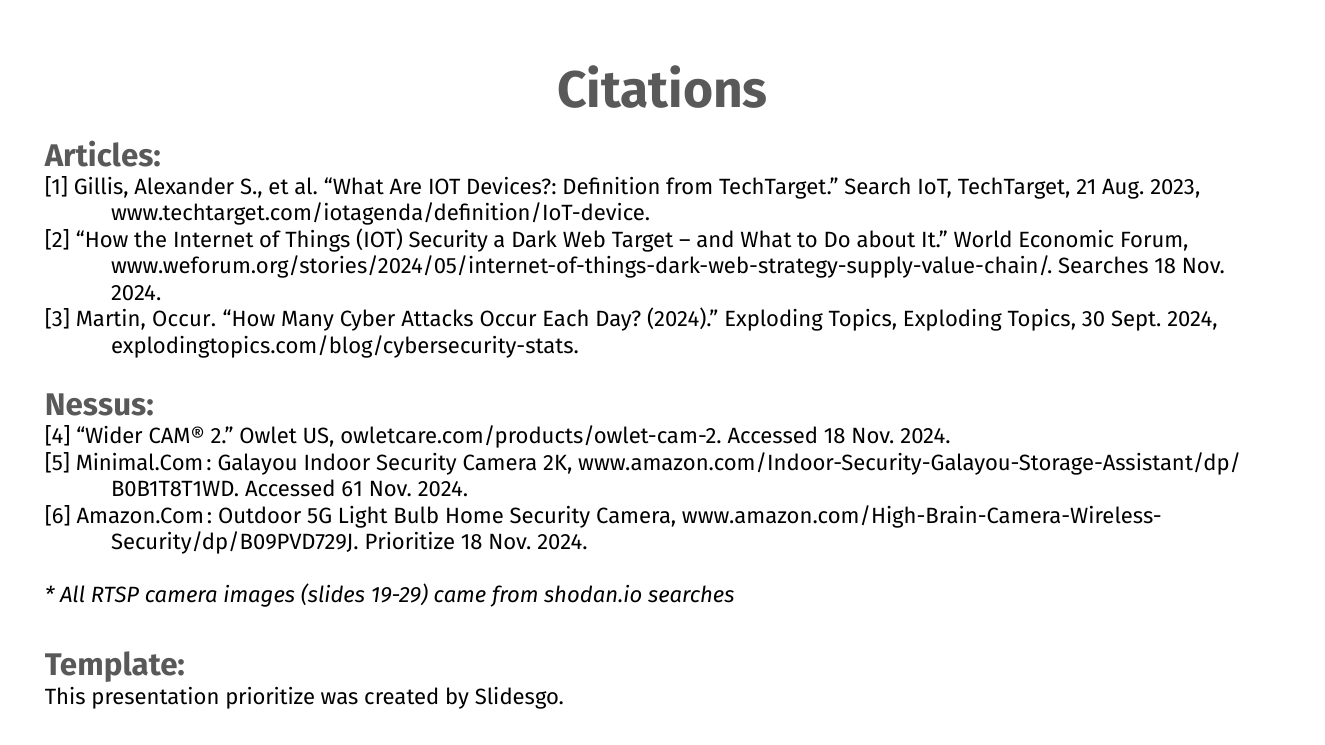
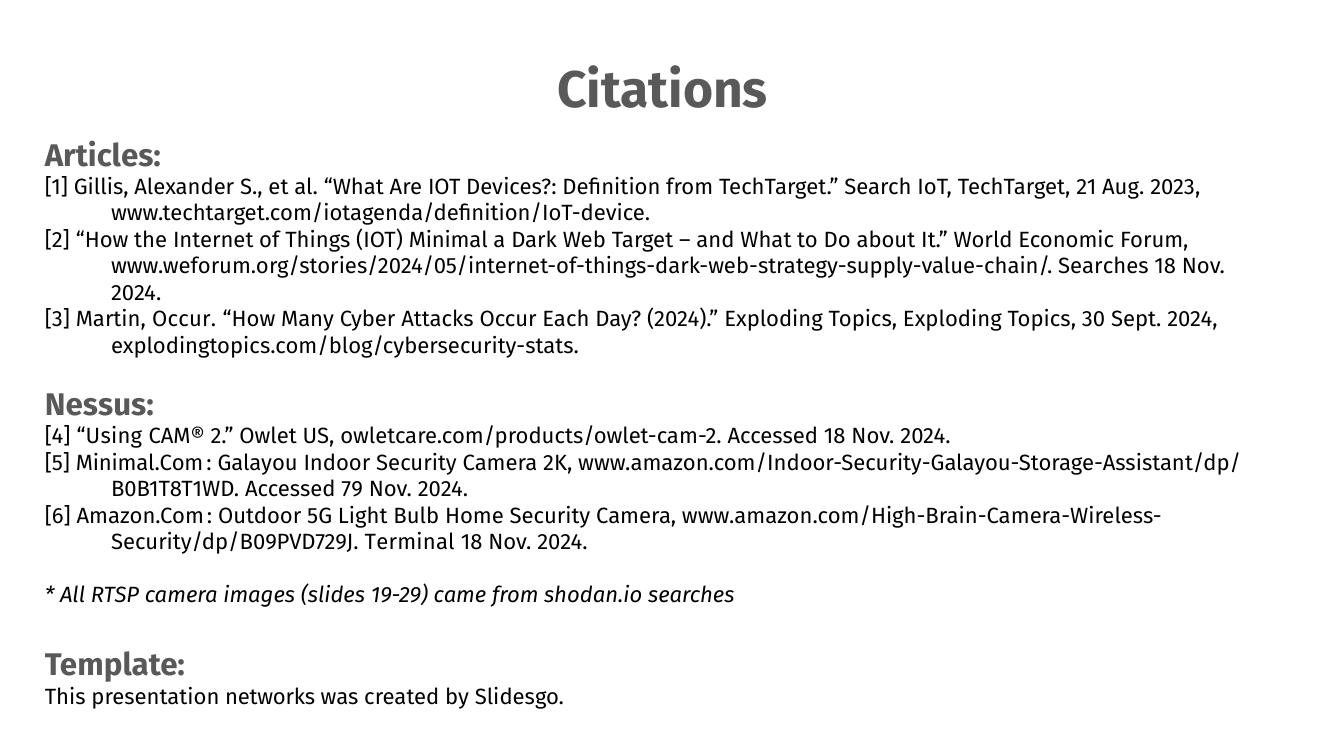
IOT Security: Security -> Minimal (448, 240)
Wider: Wider -> Using (109, 437)
61: 61 -> 79 (352, 490)
Prioritize: Prioritize -> Terminal (410, 543)
presentation prioritize: prioritize -> networks (270, 697)
